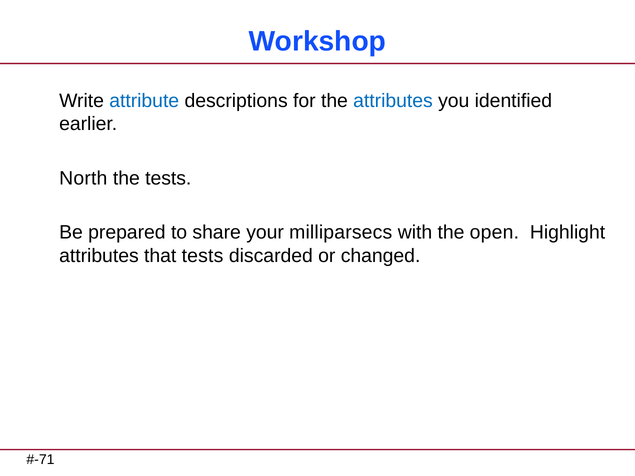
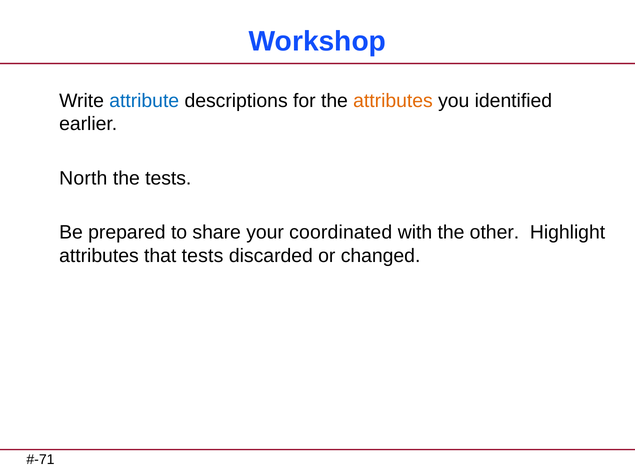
attributes colour: blue -> orange (393, 101)
milliparsecs: milliparsecs -> coordinated (341, 233)
open: open -> other (494, 233)
